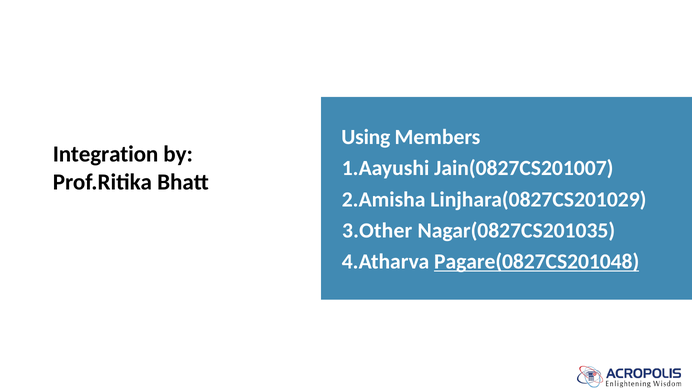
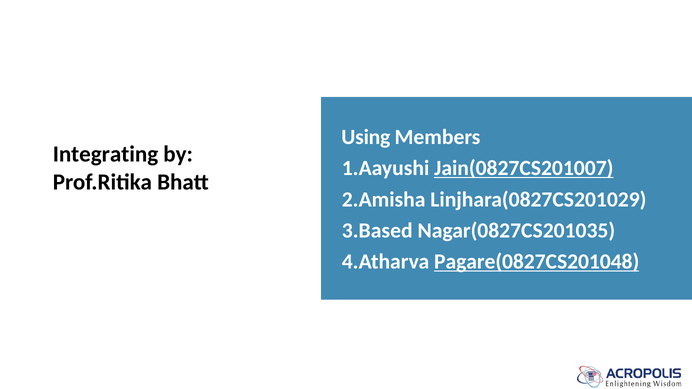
Integration: Integration -> Integrating (105, 154)
Jain(0827CS201007 underline: none -> present (524, 168)
3.Other: 3.Other -> 3.Based (377, 231)
